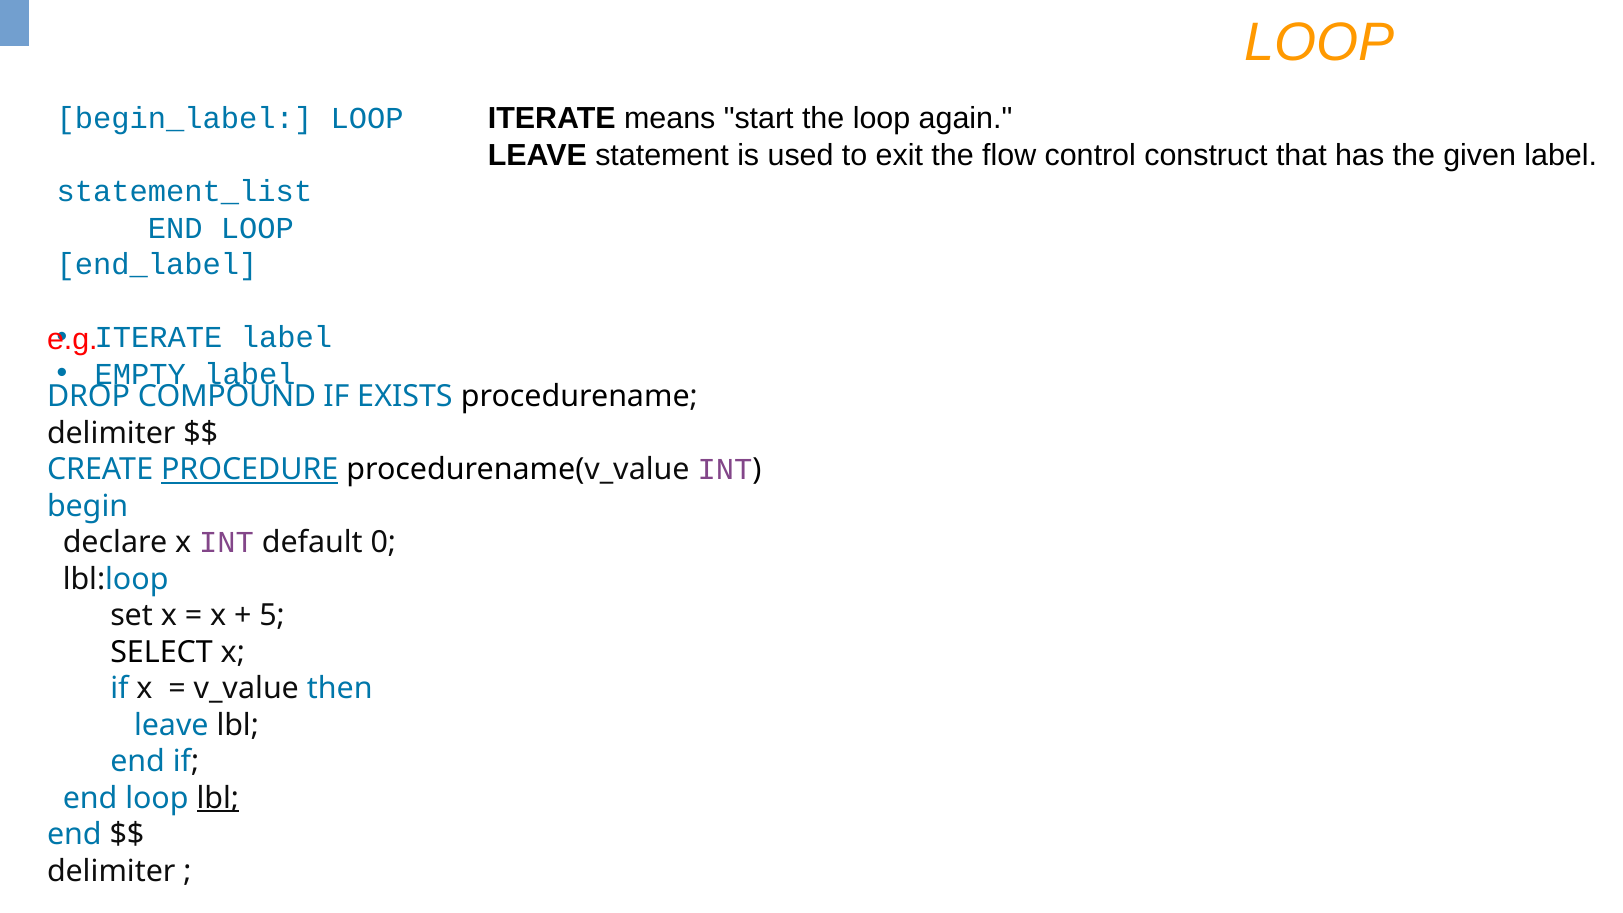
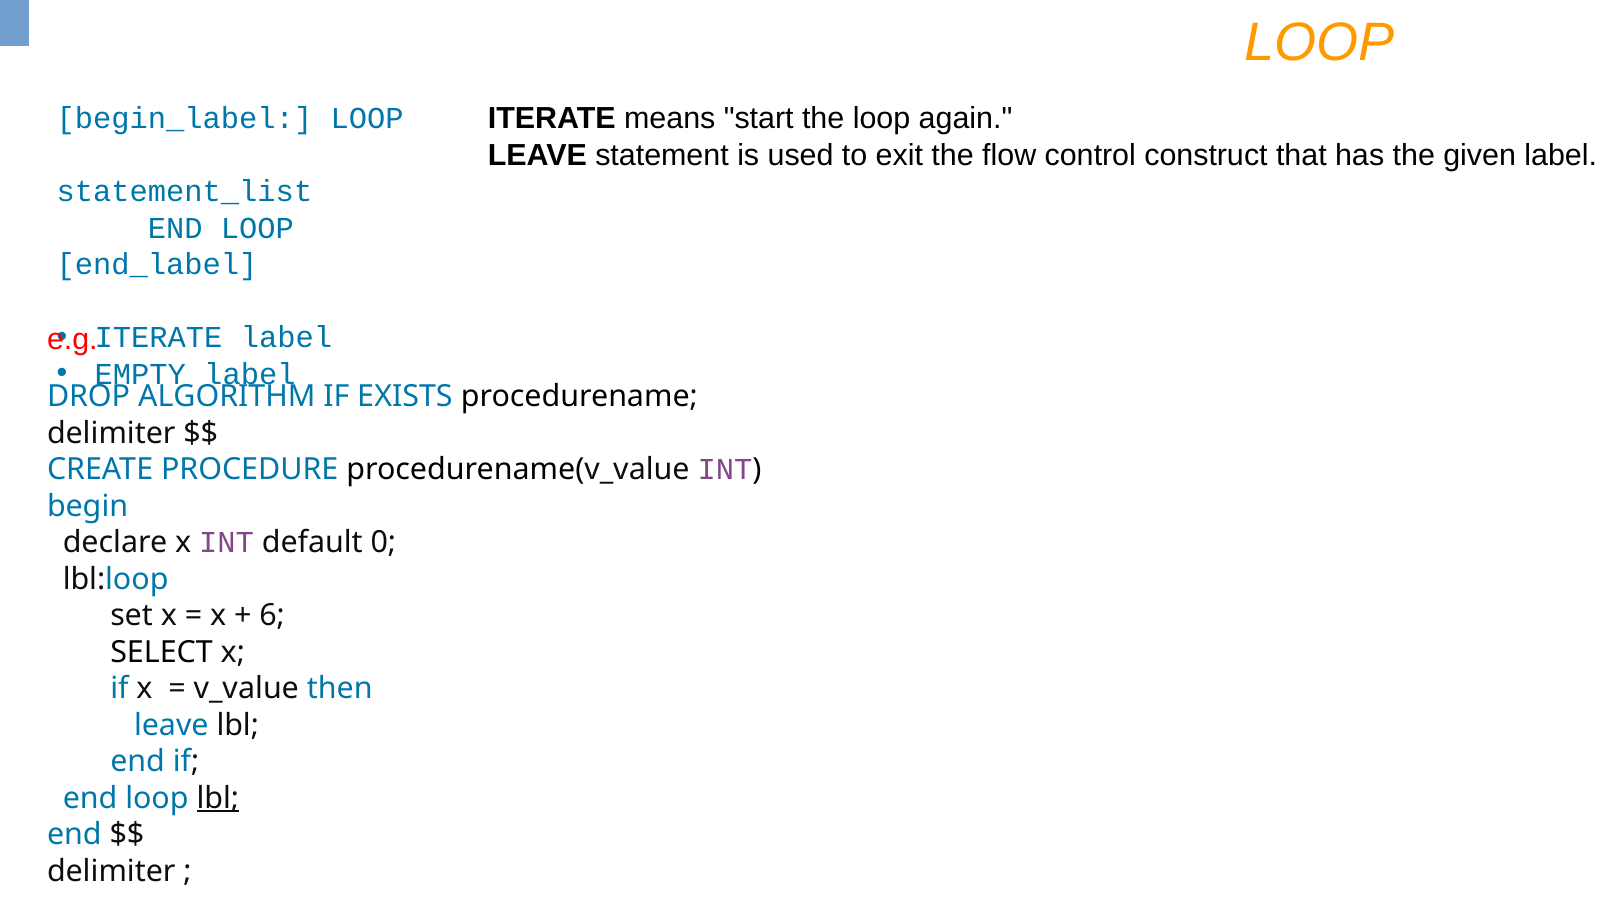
COMPOUND: COMPOUND -> ALGORITHM (227, 397)
PROCEDURE underline: present -> none (250, 470)
5: 5 -> 6 (272, 616)
